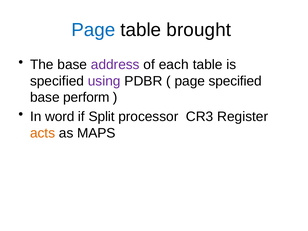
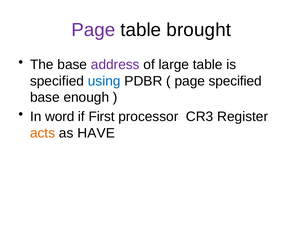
Page colour: blue -> purple (93, 30)
each: each -> large (174, 65)
using colour: purple -> blue (104, 81)
perform: perform -> enough (86, 97)
Split: Split -> First (102, 117)
MAPS: MAPS -> HAVE (96, 133)
